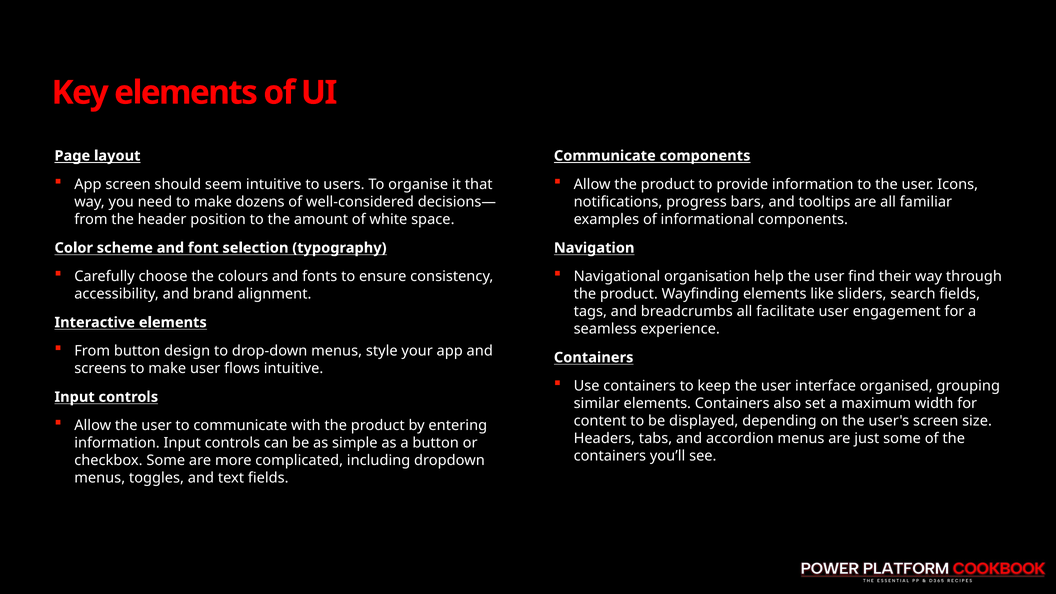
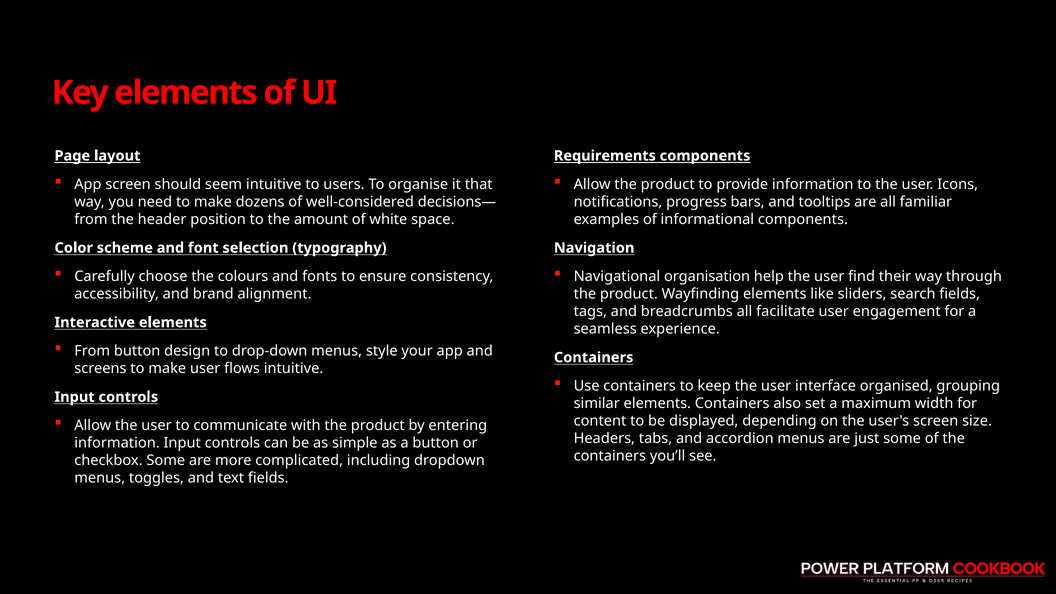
Communicate: Communicate -> Requirements (605, 156)
